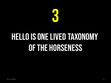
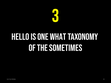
LIVED: LIVED -> WHAT (58, 37)
HORSENESS: HORSENESS -> SOMETIMES (66, 48)
